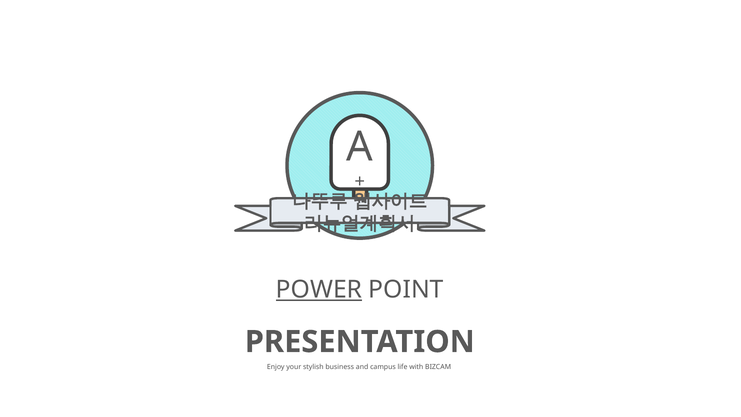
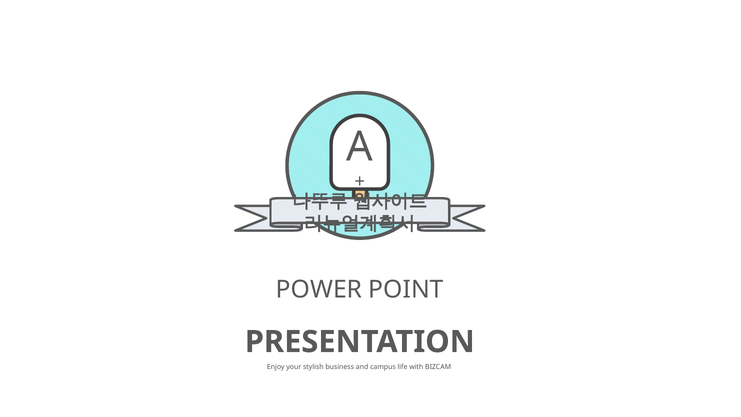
POWER underline: present -> none (319, 289)
